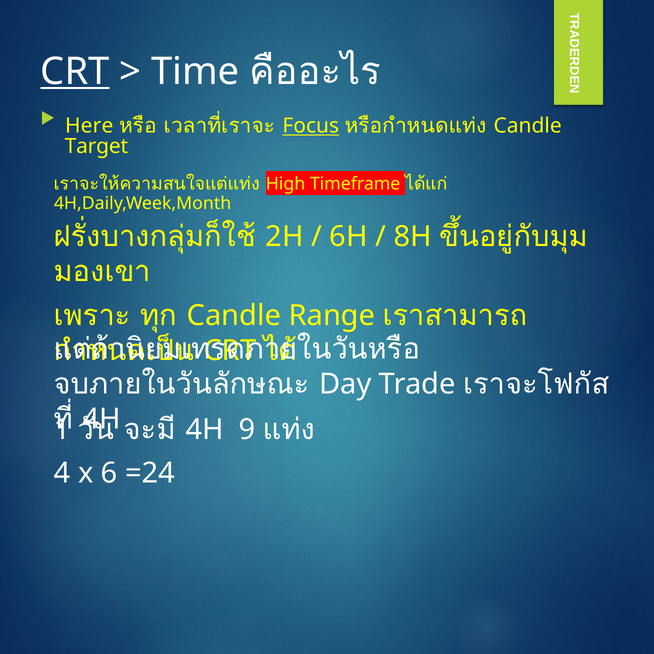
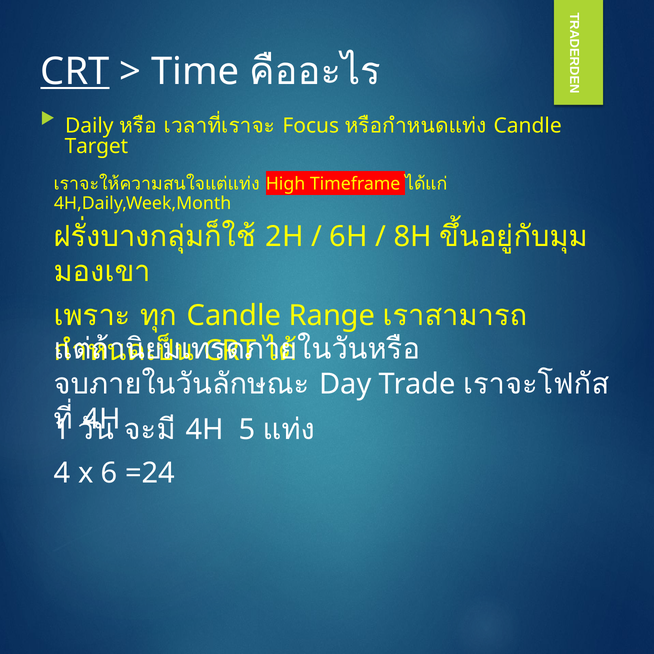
Here: Here -> Daily (89, 126)
Focus underline: present -> none (311, 126)
9: 9 -> 5 (247, 429)
